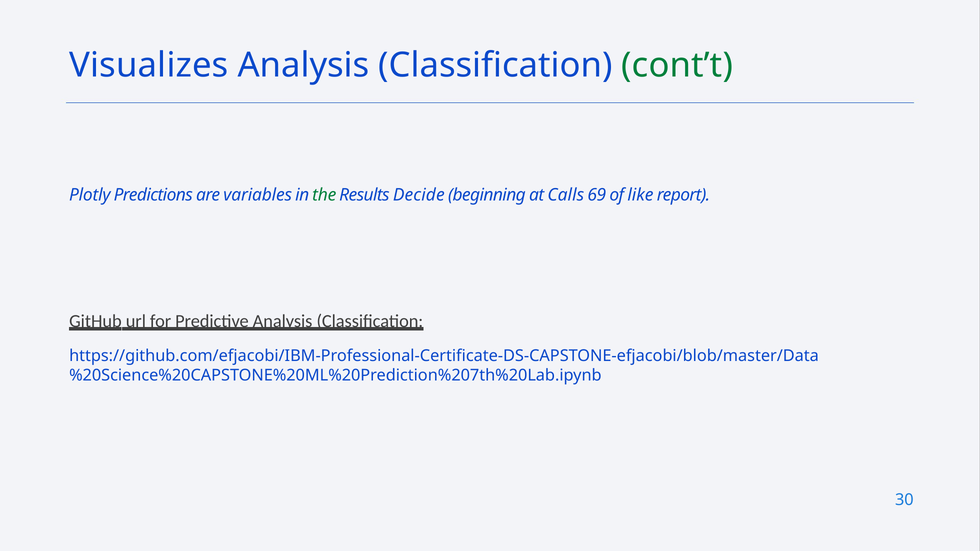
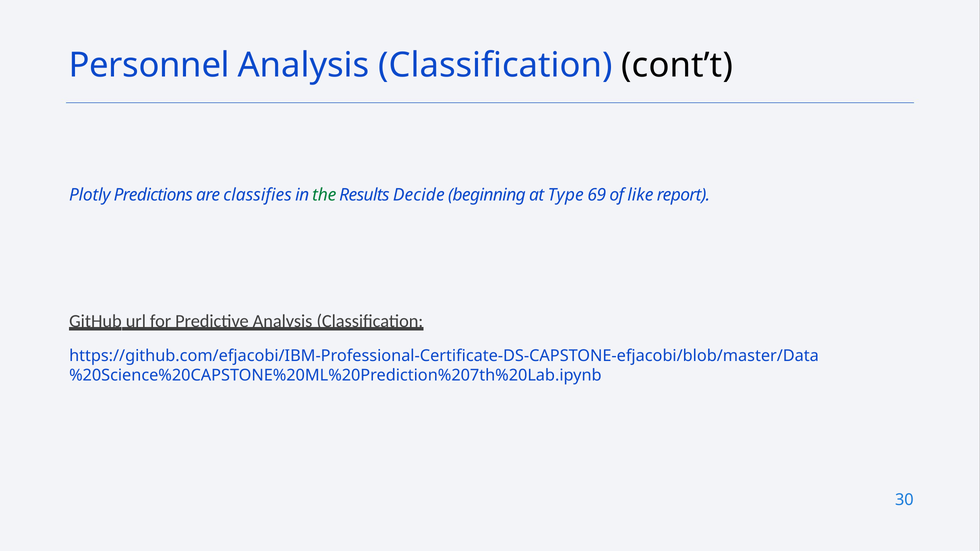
Visualizes: Visualizes -> Personnel (149, 65)
cont’t colour: green -> black (677, 65)
variables: variables -> classifies (258, 195)
Calls: Calls -> Type (566, 195)
